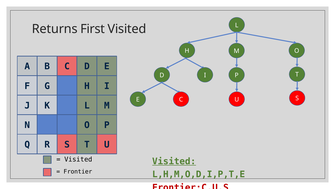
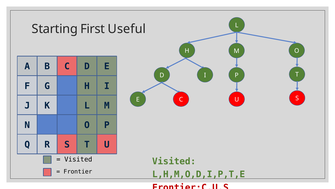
Returns: Returns -> Starting (55, 29)
First Visited: Visited -> Useful (127, 29)
Visited underline: present -> none (174, 161)
